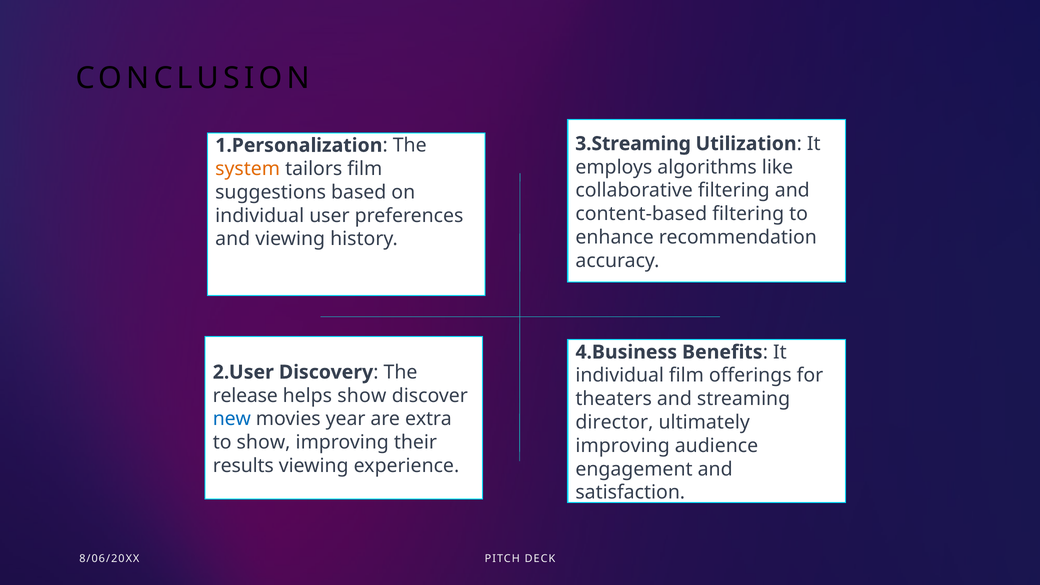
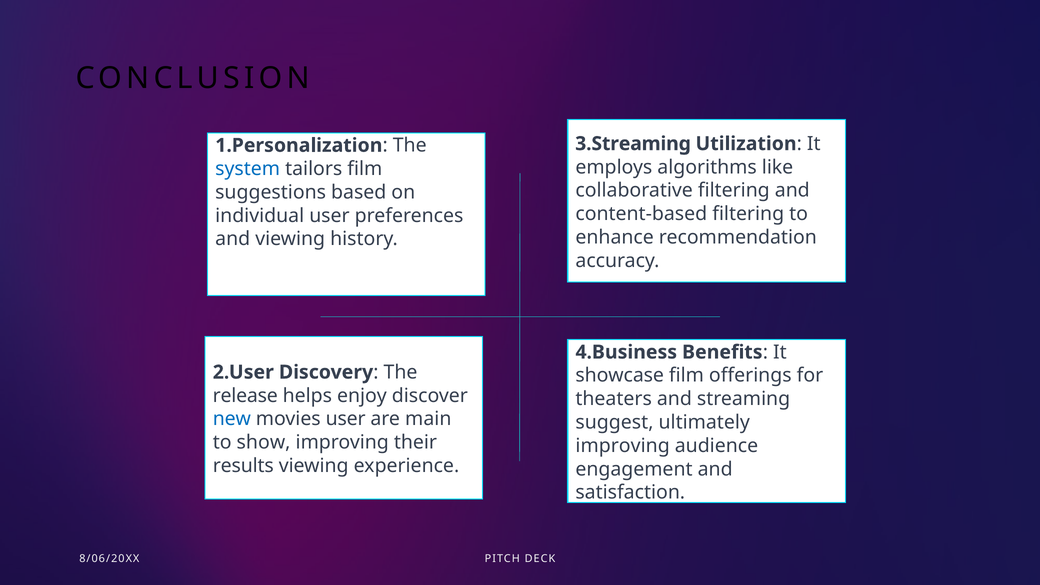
system colour: orange -> blue (248, 169)
individual: individual -> showcase (620, 376)
helps show: show -> enjoy (362, 396)
movies year: year -> user (346, 419)
extra: extra -> main (428, 419)
director: director -> suggest (614, 422)
